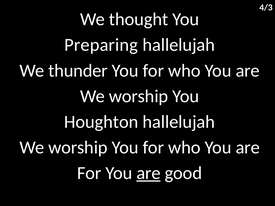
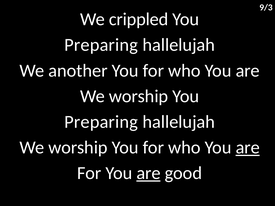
4/3: 4/3 -> 9/3 (266, 7)
thought: thought -> crippled (139, 19)
thunder: thunder -> another (78, 71)
Houghton: Houghton -> Preparing (101, 122)
are underline: none -> present (248, 148)
